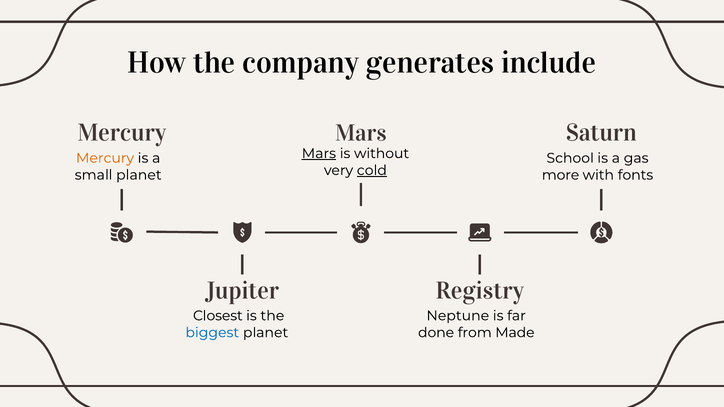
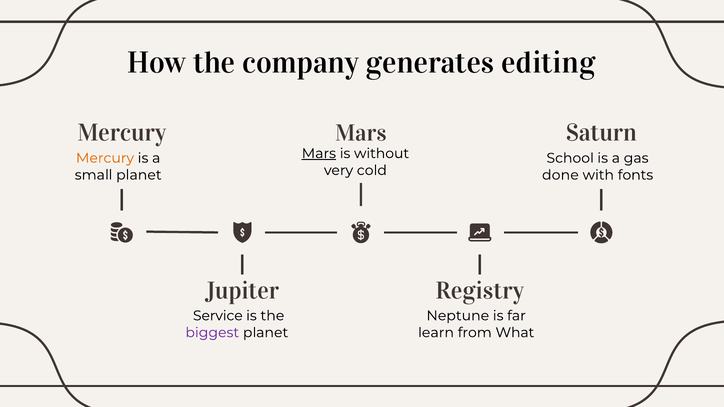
include: include -> editing (548, 63)
cold underline: present -> none (372, 170)
more: more -> done (560, 175)
Closest: Closest -> Service (218, 316)
biggest colour: blue -> purple (212, 333)
done: done -> learn (436, 333)
Made: Made -> What (515, 333)
